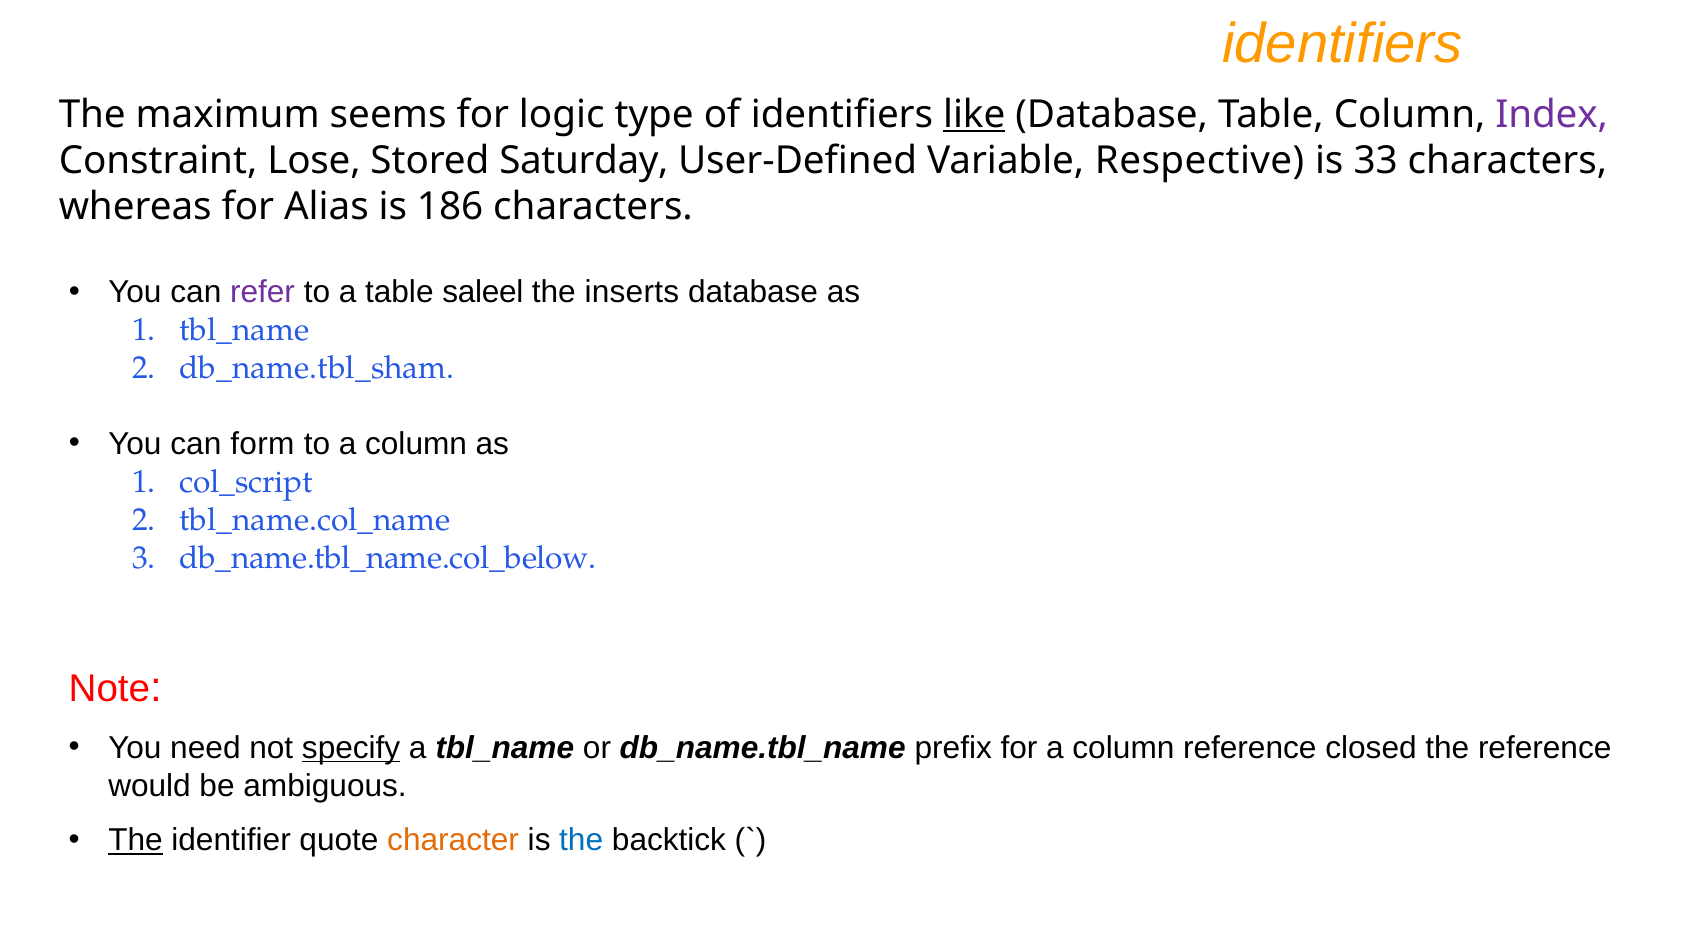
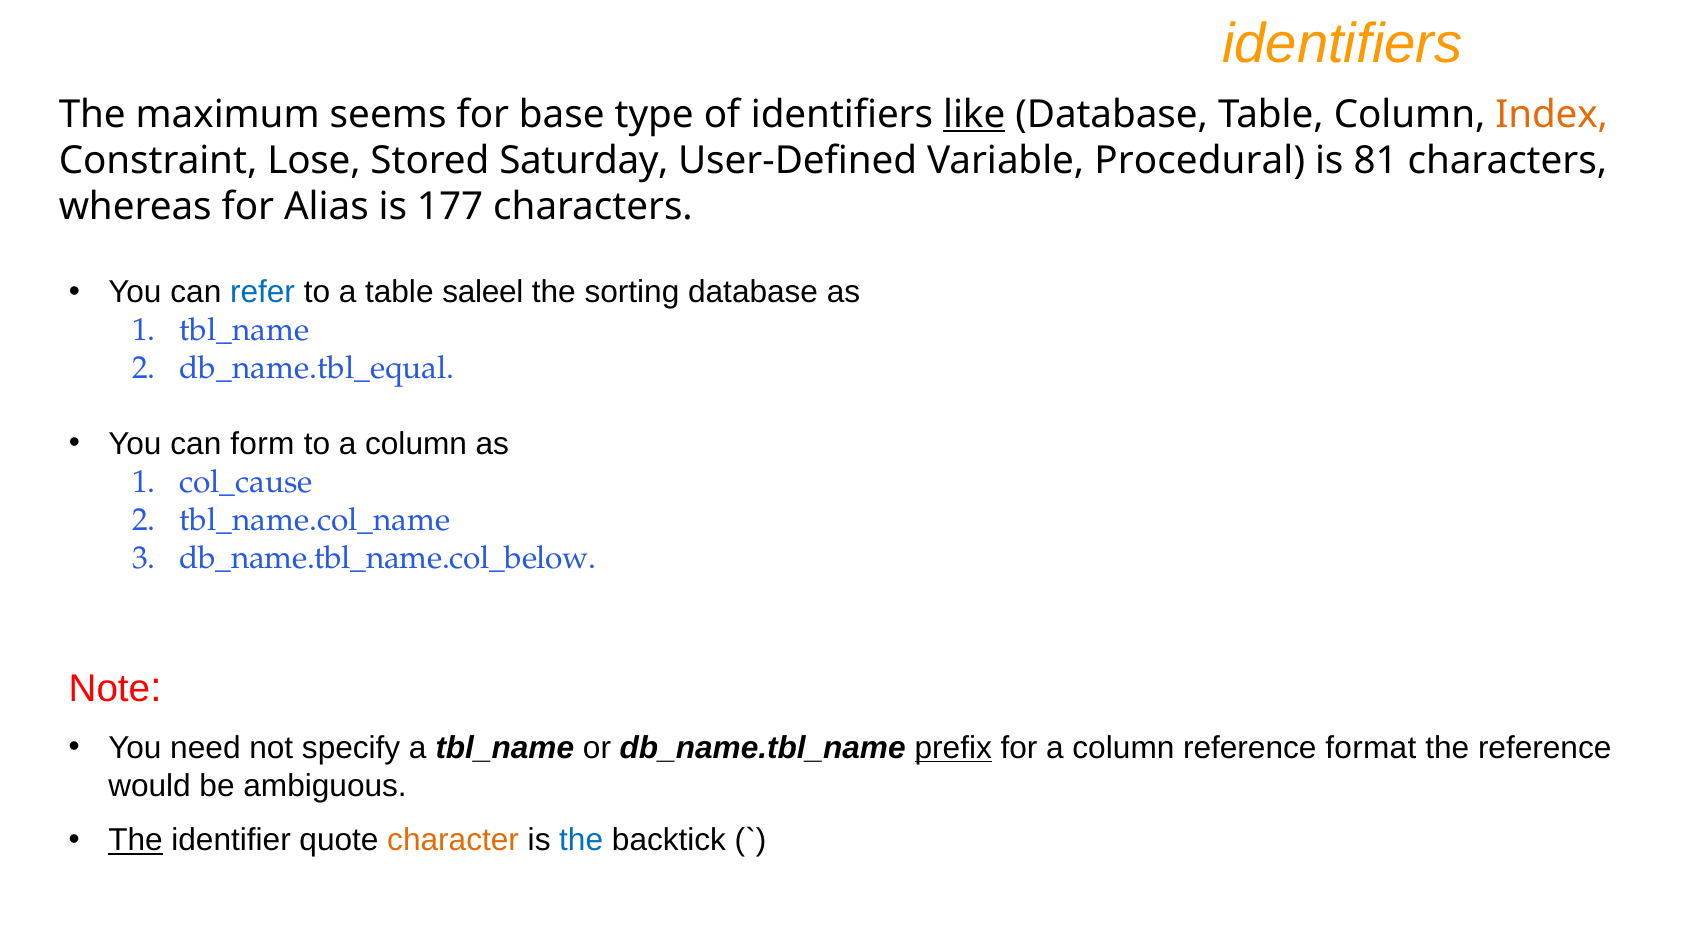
logic: logic -> base (562, 114)
Index colour: purple -> orange (1552, 114)
Respective: Respective -> Procedural (1200, 161)
33: 33 -> 81 (1376, 161)
186: 186 -> 177 (450, 207)
refer colour: purple -> blue (263, 292)
inserts: inserts -> sorting (632, 292)
db_name.tbl_sham: db_name.tbl_sham -> db_name.tbl_equal (317, 368)
col_script: col_script -> col_cause (246, 482)
specify underline: present -> none (351, 748)
prefix underline: none -> present (953, 748)
closed: closed -> format (1371, 748)
